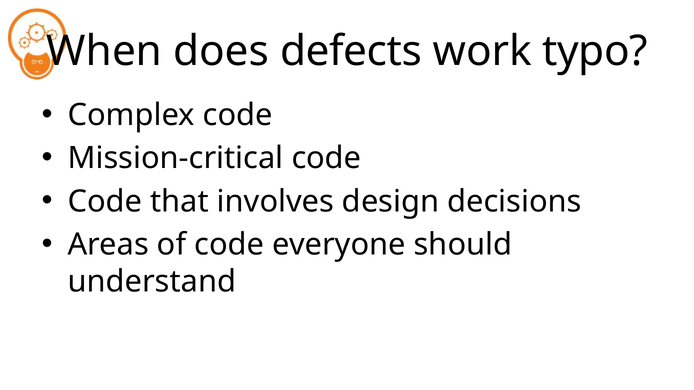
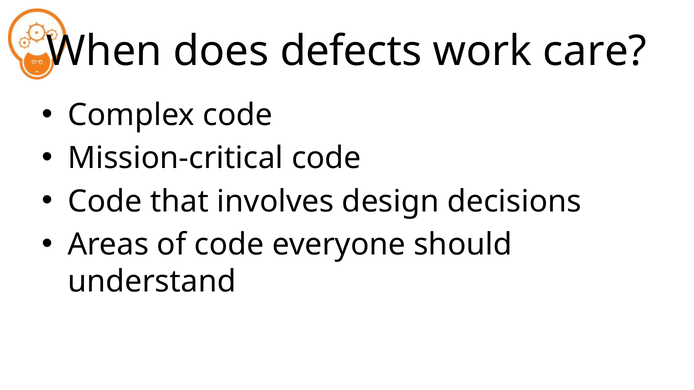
typo: typo -> care (595, 51)
